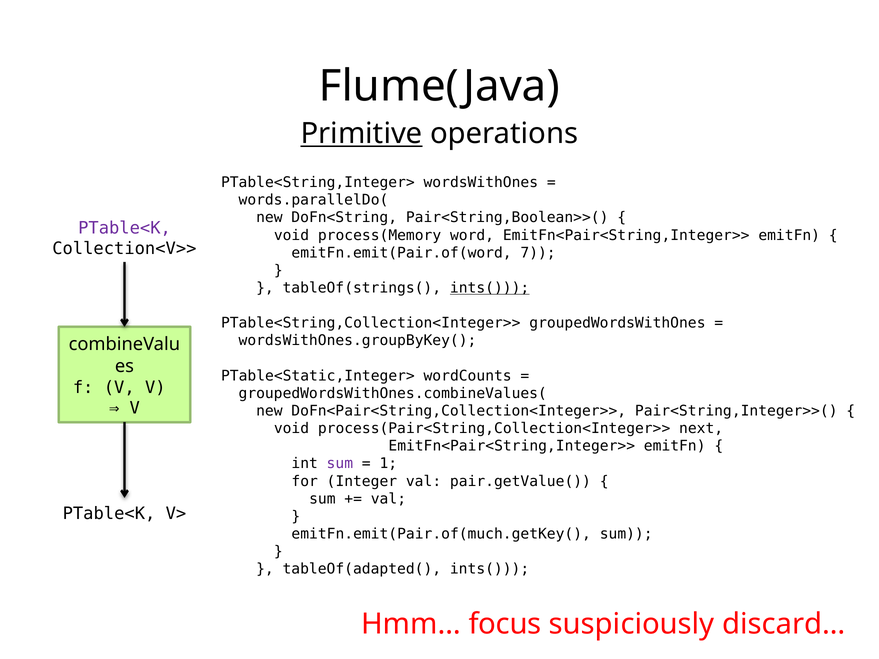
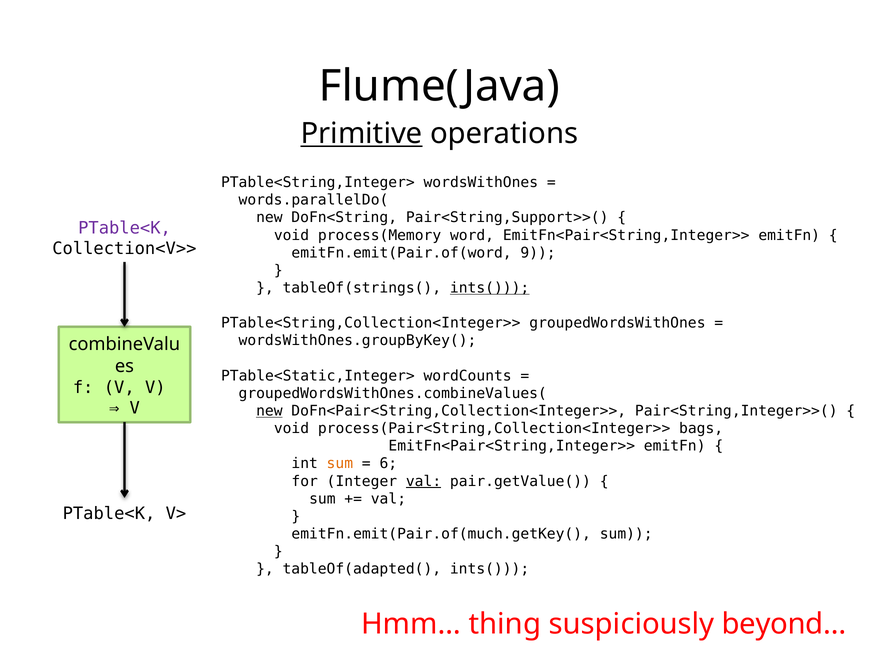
Pair<String,Boolean>>(: Pair<String,Boolean>>( -> Pair<String,Support>>( (507, 218)
7: 7 -> 9 (538, 253)
new underline: none -> present (269, 411)
next: next -> bags (701, 429)
sum colour: purple -> orange (340, 464)
1: 1 -> 6 (388, 464)
val underline: none -> present (424, 481)
focus: focus -> thing (505, 624)
discard…: discard… -> beyond… (784, 624)
